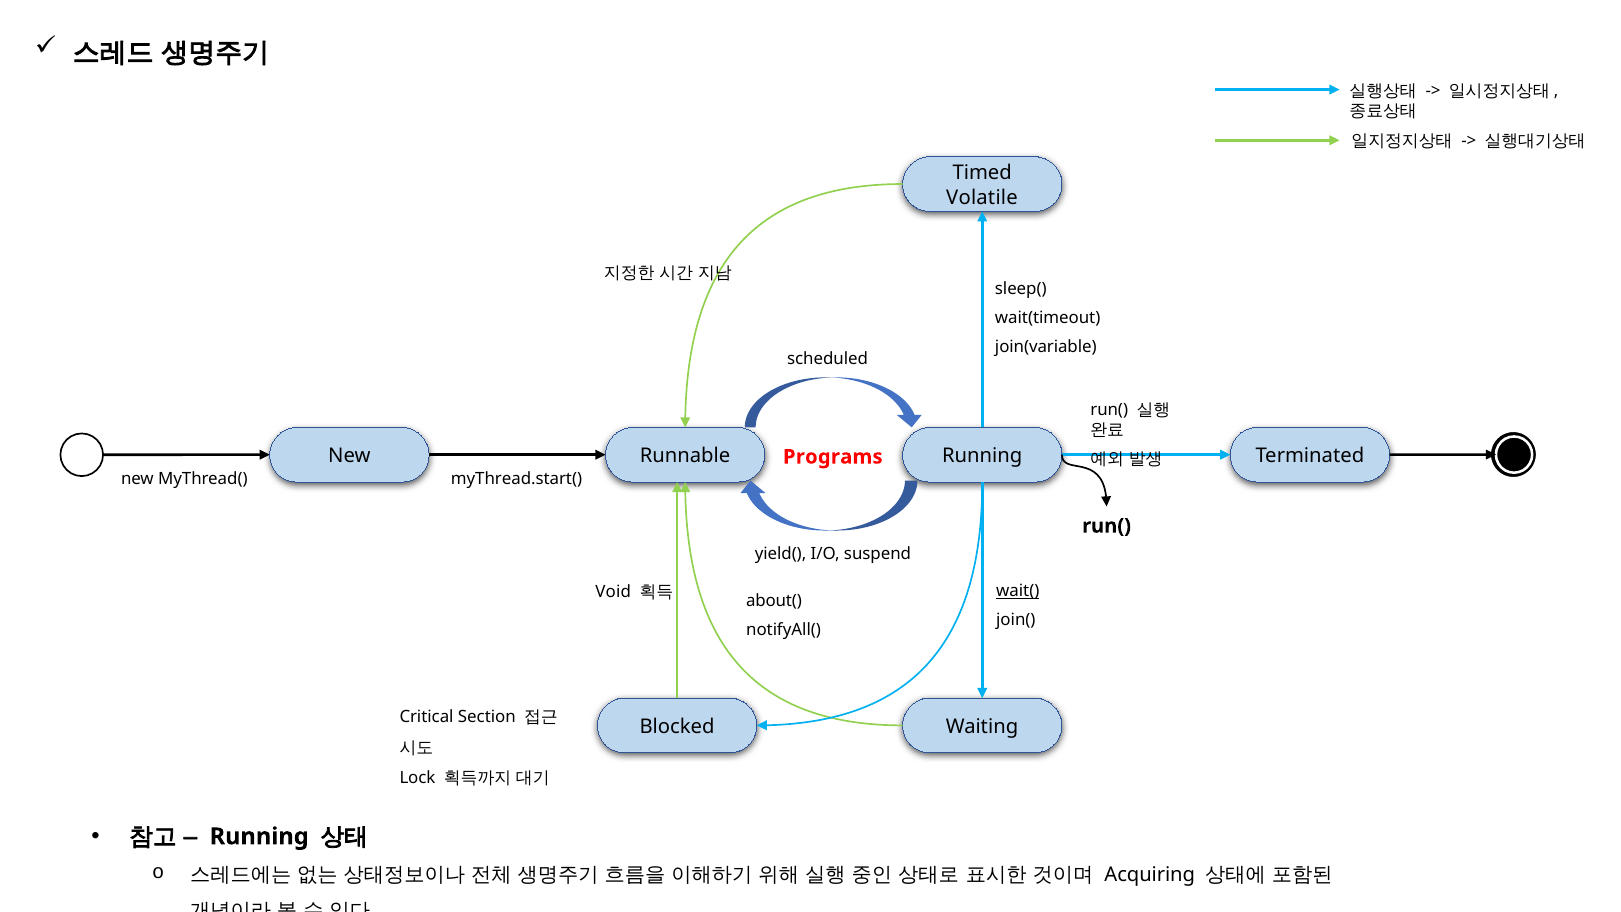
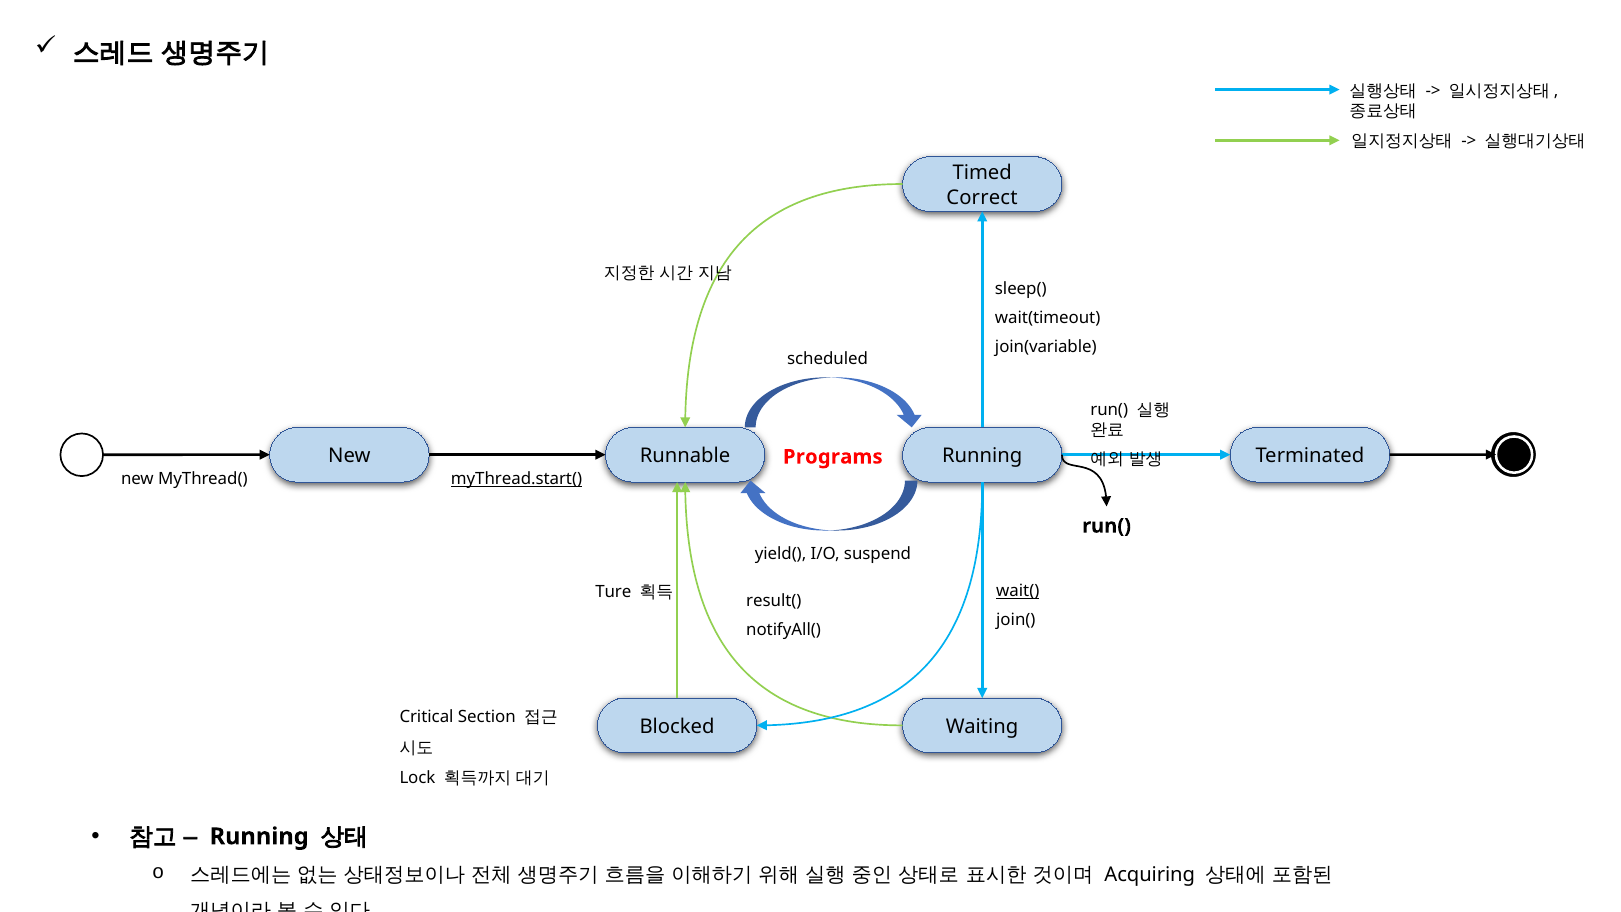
Volatile: Volatile -> Correct (982, 198)
myThread.start( underline: none -> present (517, 479)
Void: Void -> Ture (613, 591)
about(: about( -> result( (774, 601)
